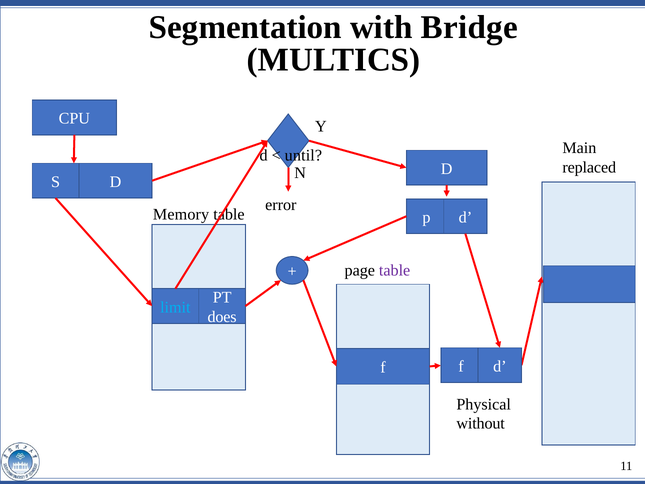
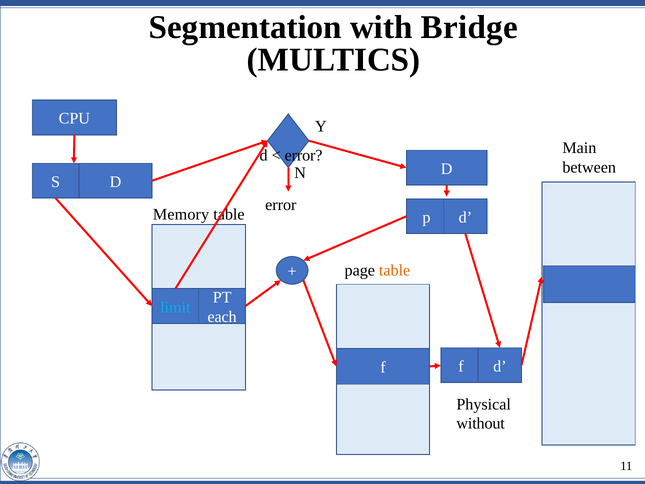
until: until -> error (304, 155)
replaced: replaced -> between (589, 167)
table colour: purple -> orange (395, 270)
does: does -> each (222, 317)
